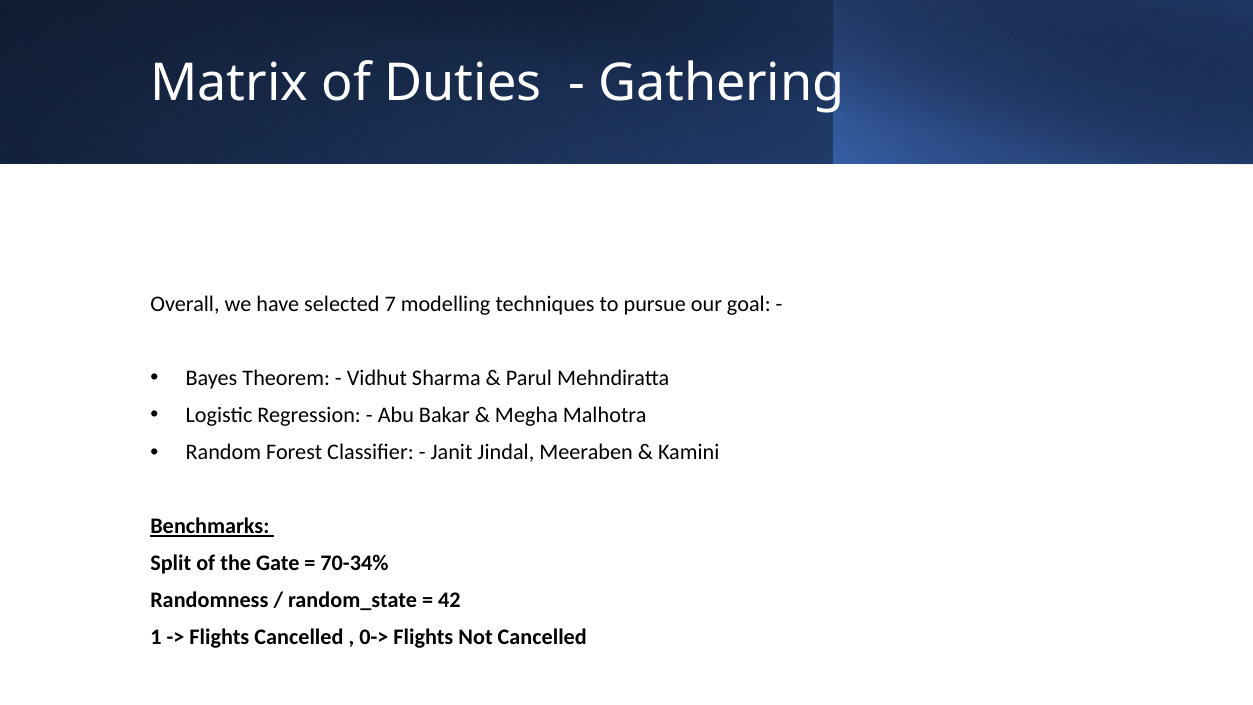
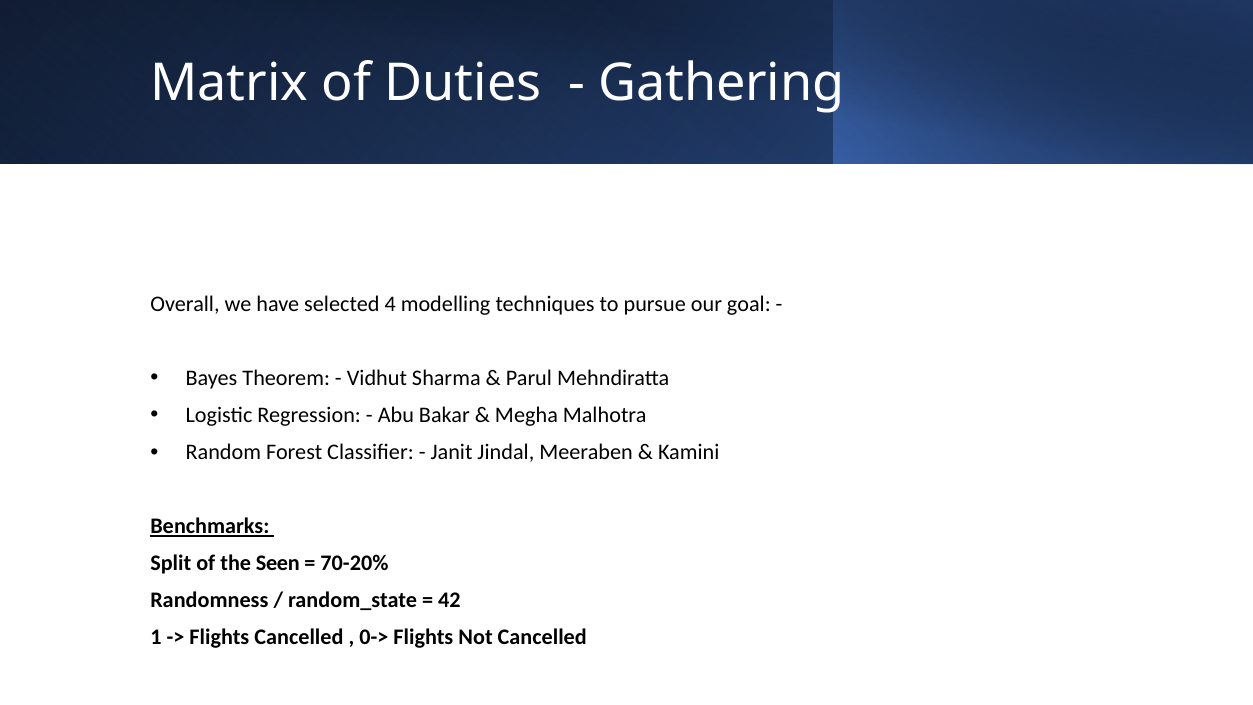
7: 7 -> 4 (390, 304)
Gate: Gate -> Seen (278, 563)
70-34%: 70-34% -> 70-20% (354, 563)
